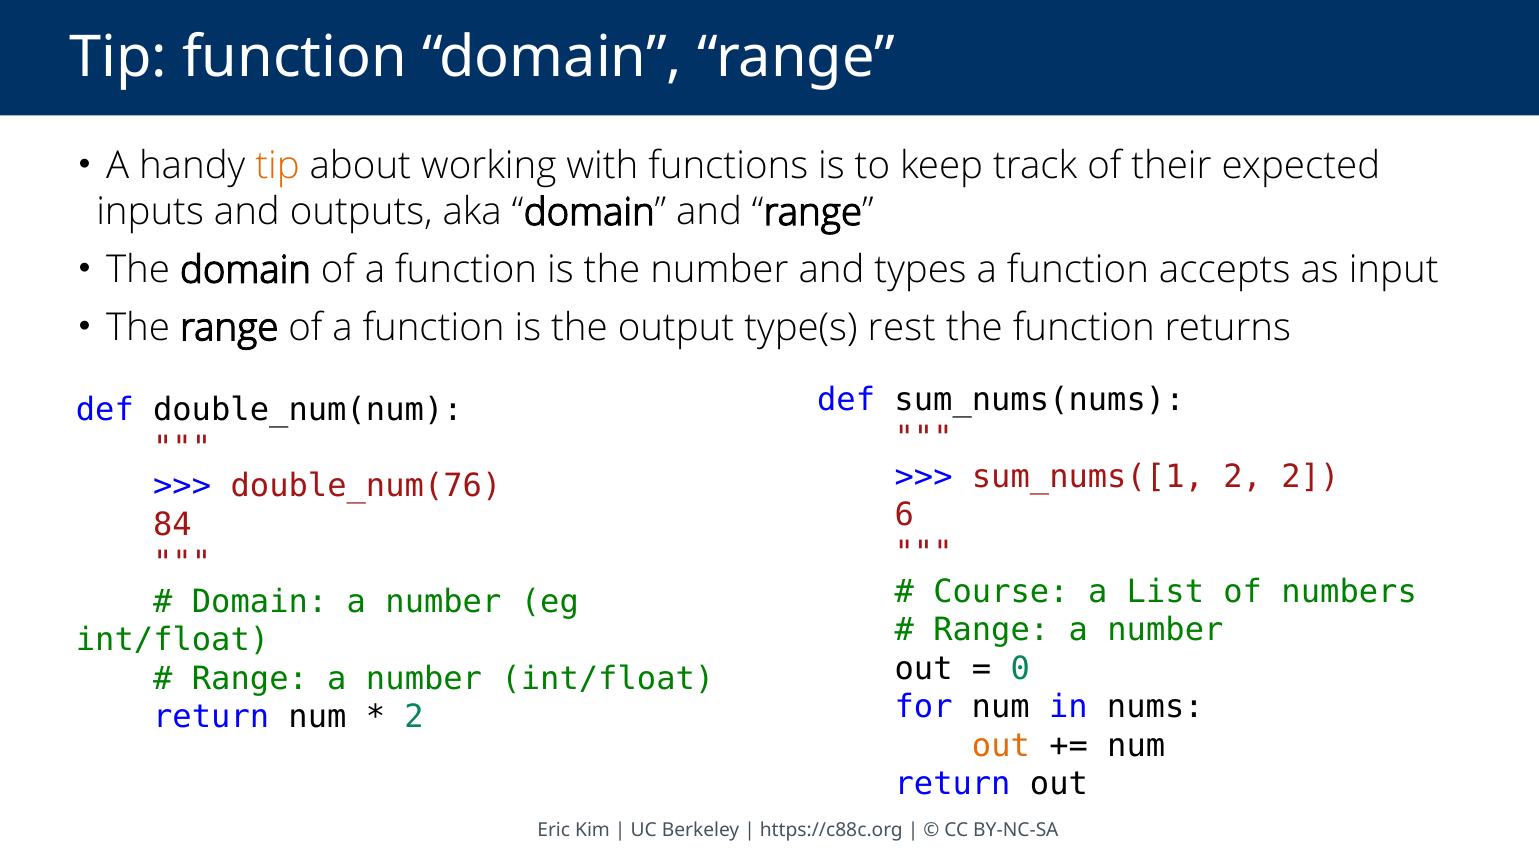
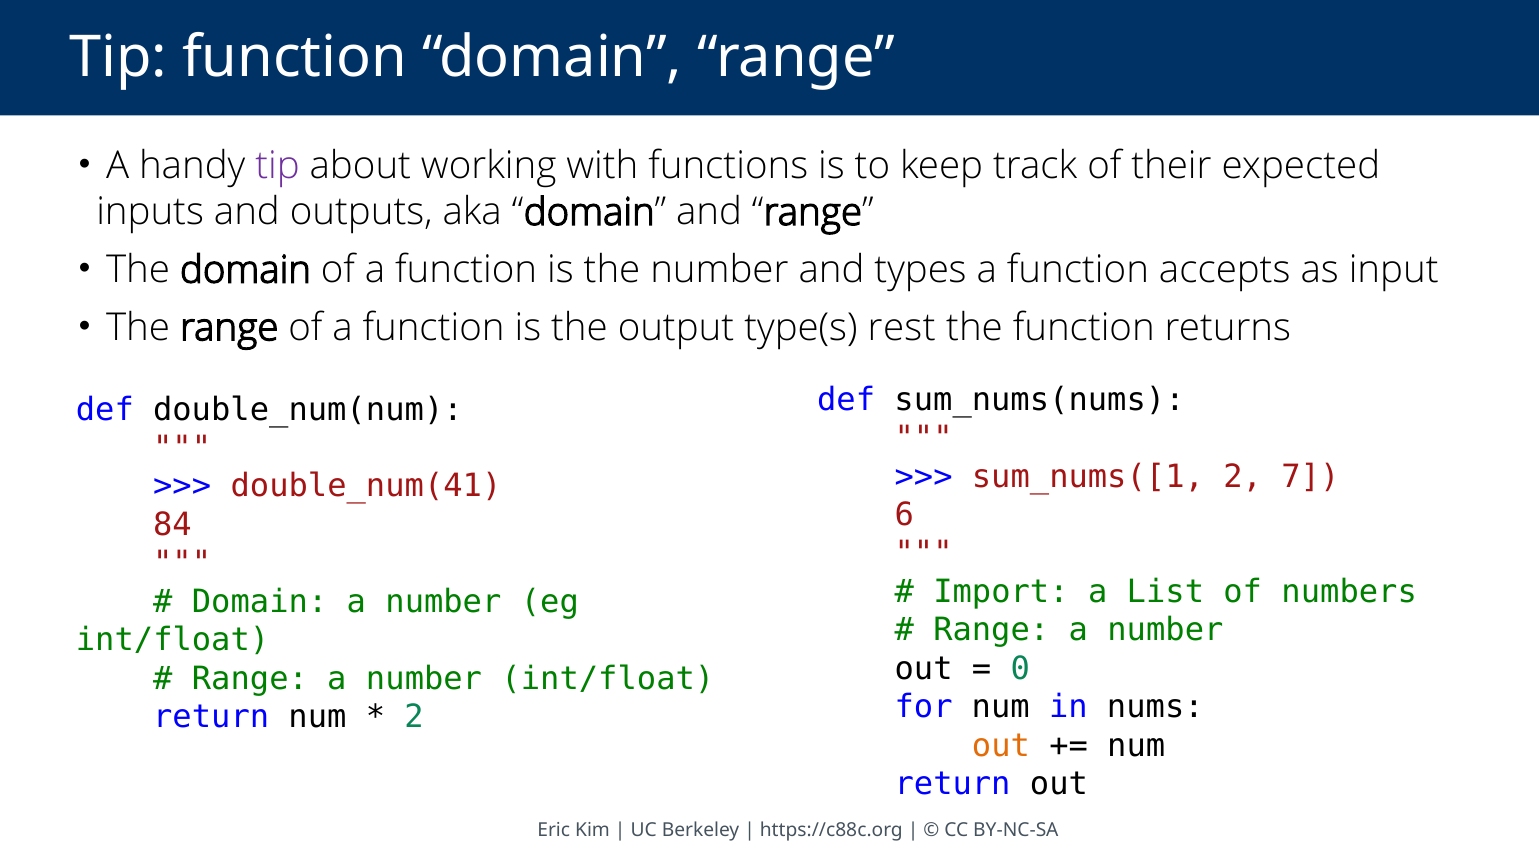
tip colour: orange -> purple (277, 166)
2 2: 2 -> 7 (1310, 477)
double_num(76: double_num(76 -> double_num(41 (366, 487)
Course: Course -> Import (1001, 592)
